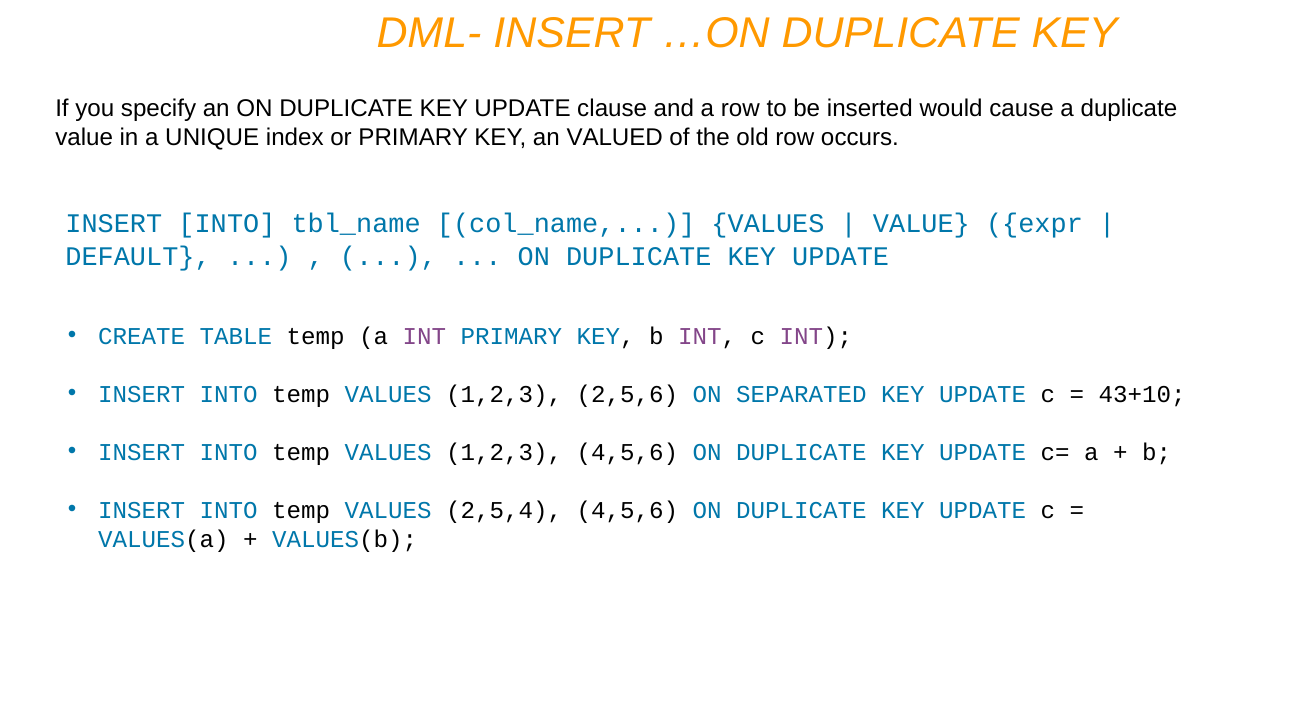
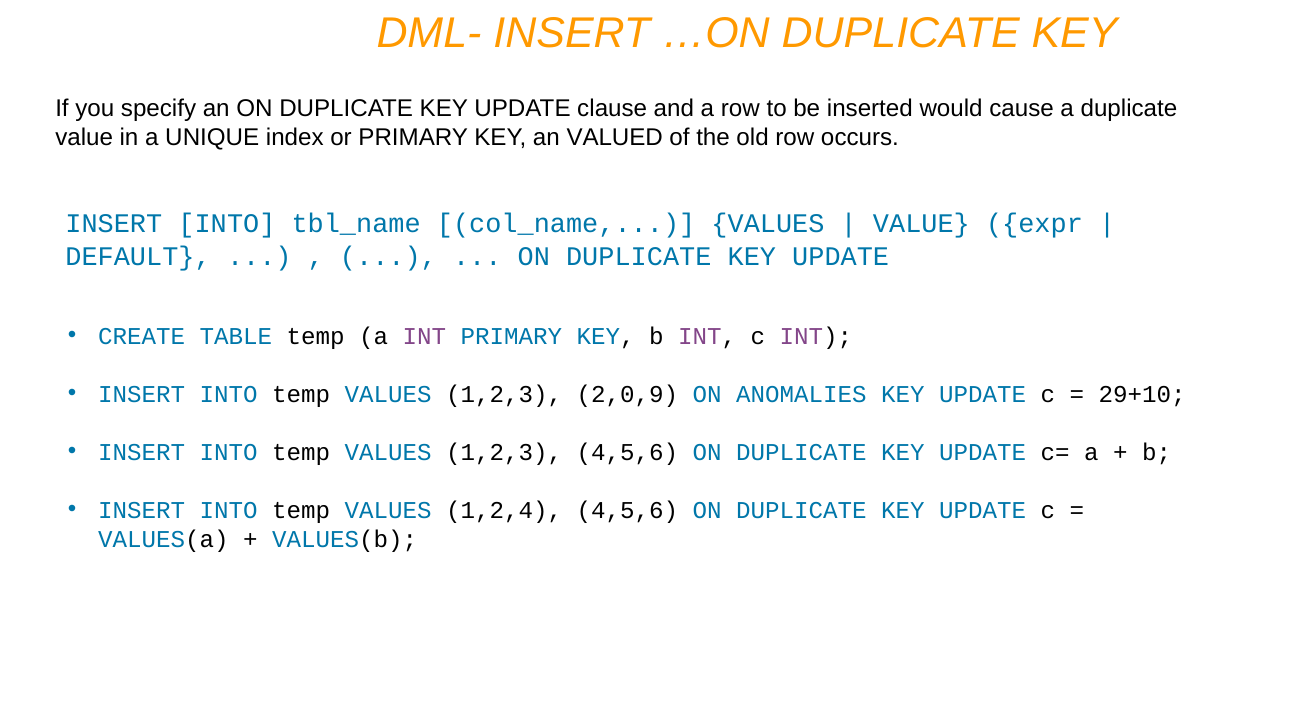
2,5,6: 2,5,6 -> 2,0,9 (627, 394)
SEPARATED: SEPARATED -> ANOMALIES (801, 394)
43+10: 43+10 -> 29+10 (1142, 394)
2,5,4: 2,5,4 -> 1,2,4 (504, 510)
